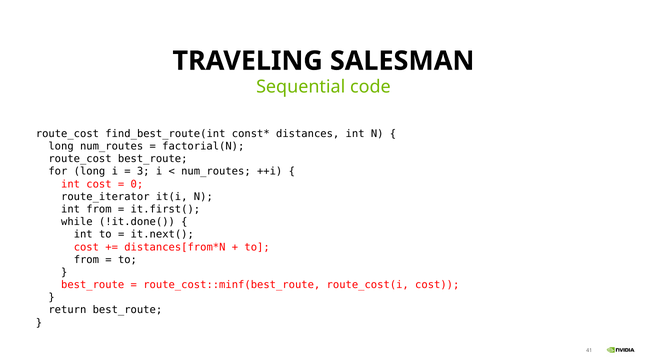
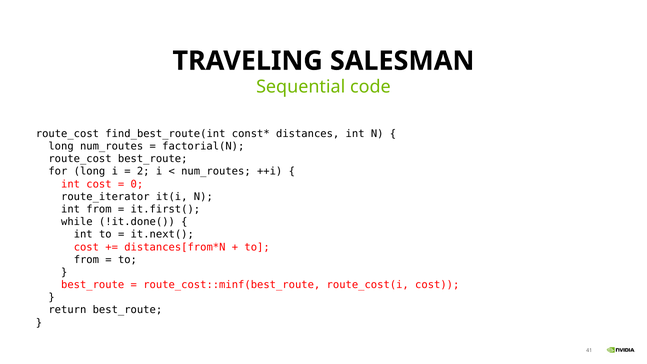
3: 3 -> 2 (143, 171)
